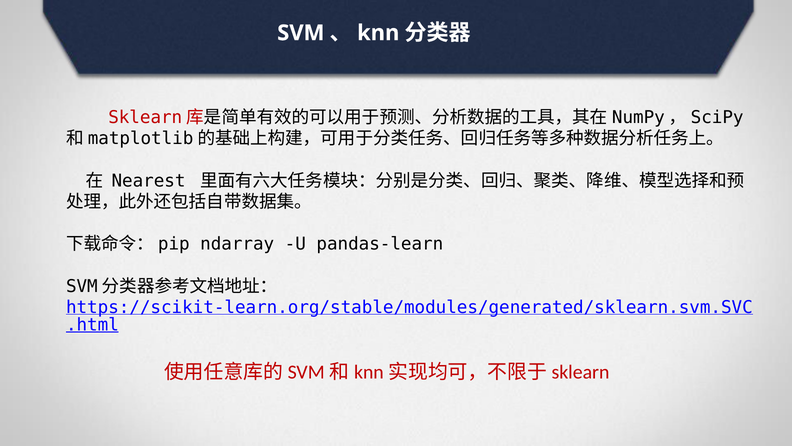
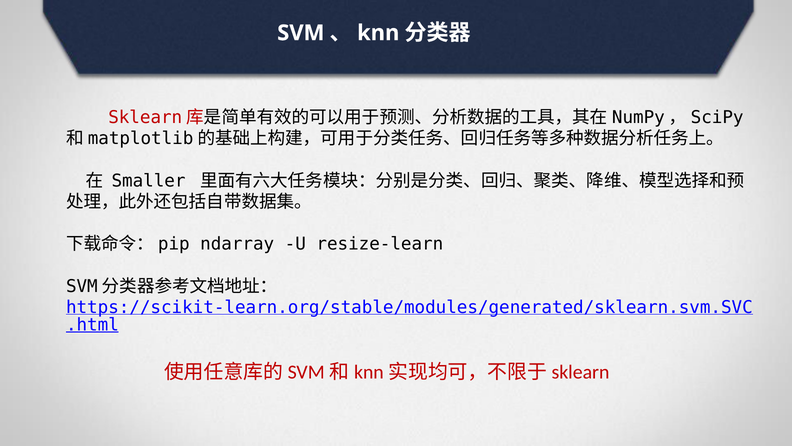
Nearest: Nearest -> Smaller (149, 181)
pandas-learn: pandas-learn -> resize-learn (380, 244)
